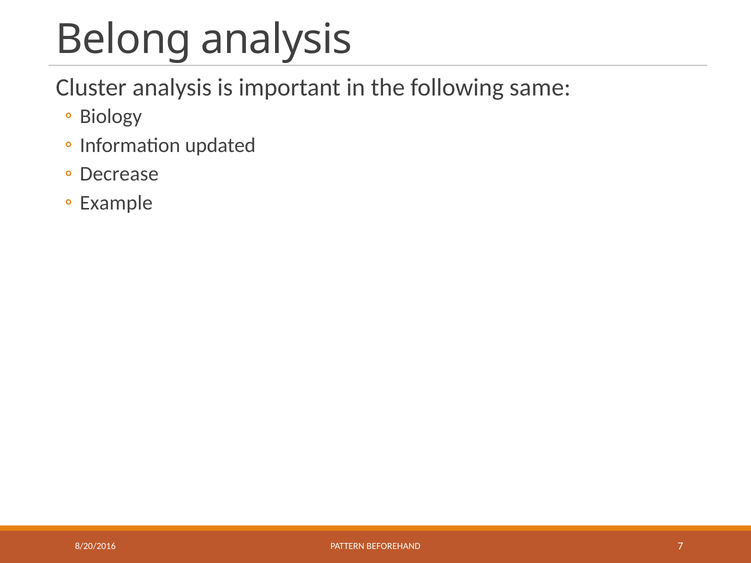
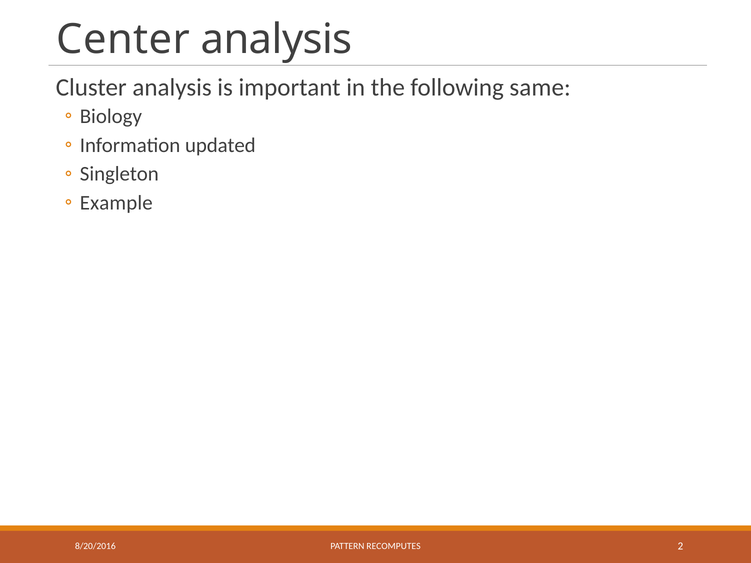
Belong: Belong -> Center (123, 39)
Decrease: Decrease -> Singleton (119, 174)
BEFOREHAND: BEFOREHAND -> RECOMPUTES (394, 546)
7: 7 -> 2 (680, 546)
